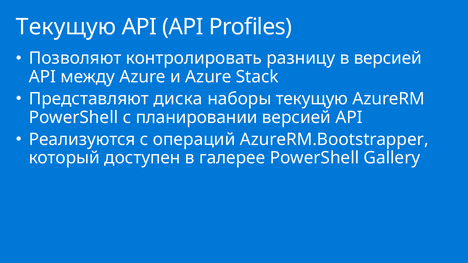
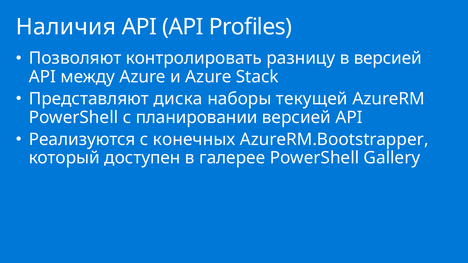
Текущую: Текущую -> Наличия (66, 27)
наборы текущую: текущую -> текущей (312, 99)
операций: операций -> конечных (194, 140)
